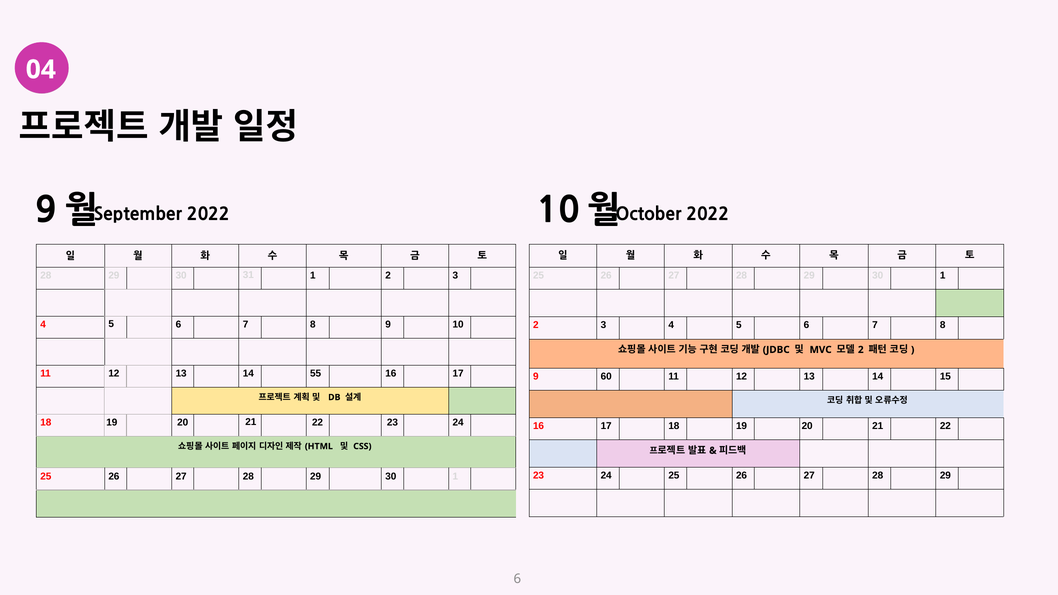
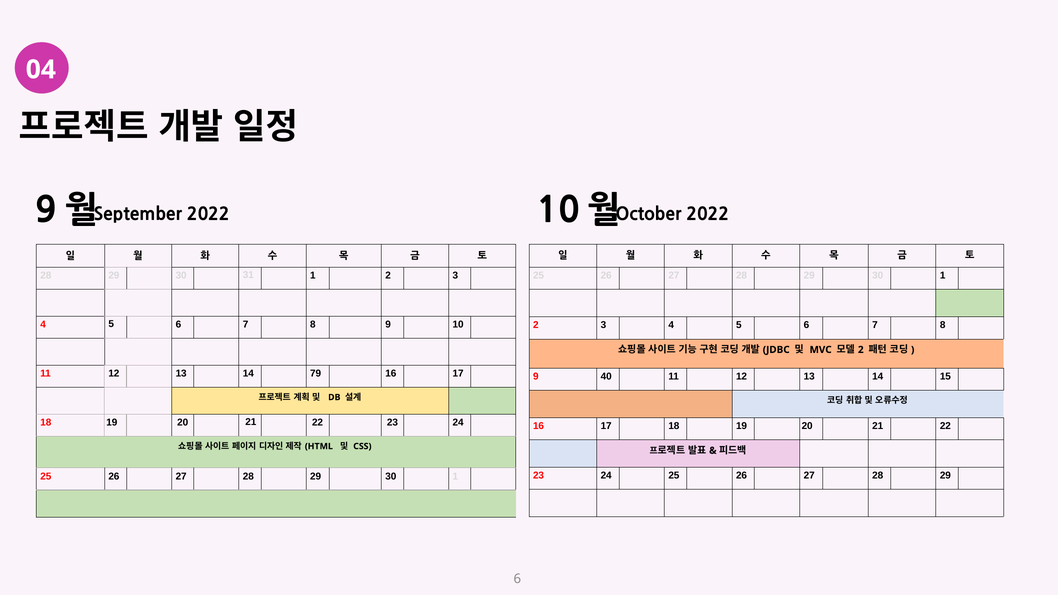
55: 55 -> 79 (316, 374)
60: 60 -> 40 (606, 376)
